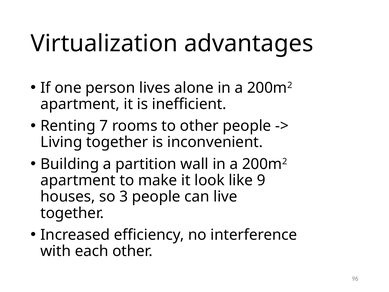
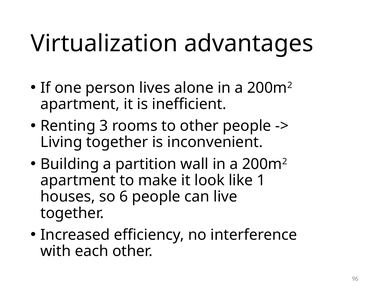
7: 7 -> 3 (104, 126)
9: 9 -> 1 (261, 180)
3: 3 -> 6 (124, 197)
